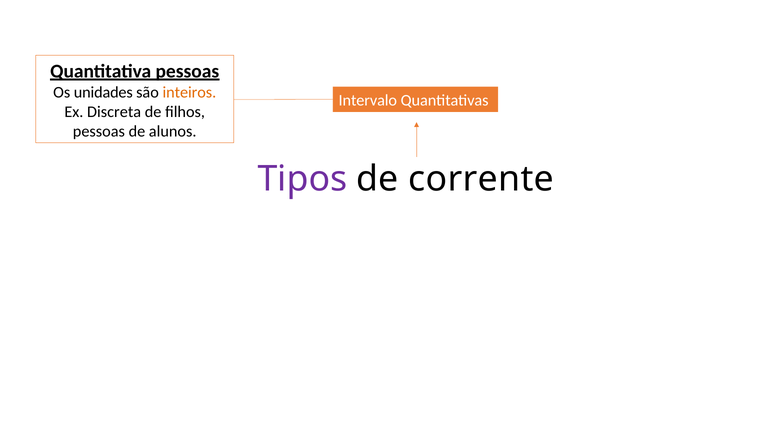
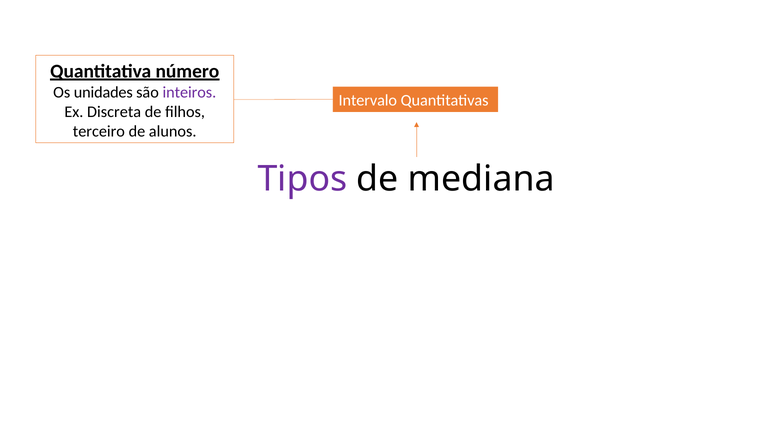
Quantitativa pessoas: pessoas -> número (187, 71)
inteiros colour: orange -> purple (189, 92)
pessoas: pessoas -> terceiro (99, 131)
corrente: corrente -> mediana (481, 179)
